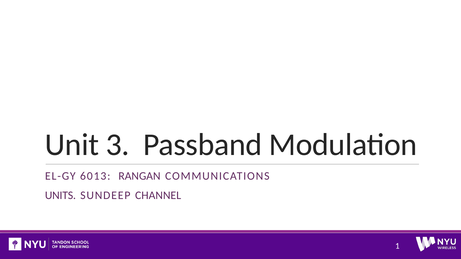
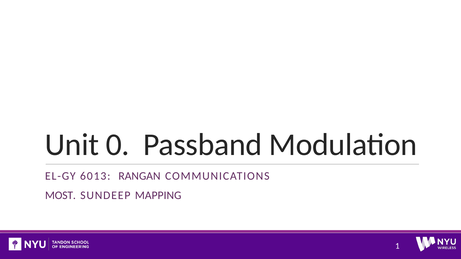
3: 3 -> 0 (118, 145)
UNITS: UNITS -> MOST (60, 196)
CHANNEL: CHANNEL -> MAPPING (158, 196)
